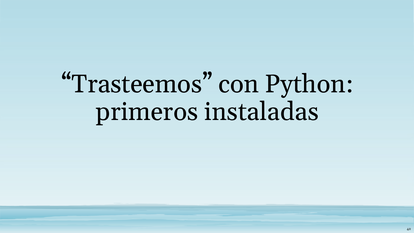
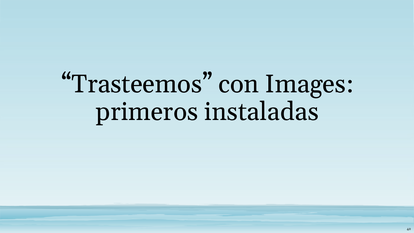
Python: Python -> Images (309, 84)
